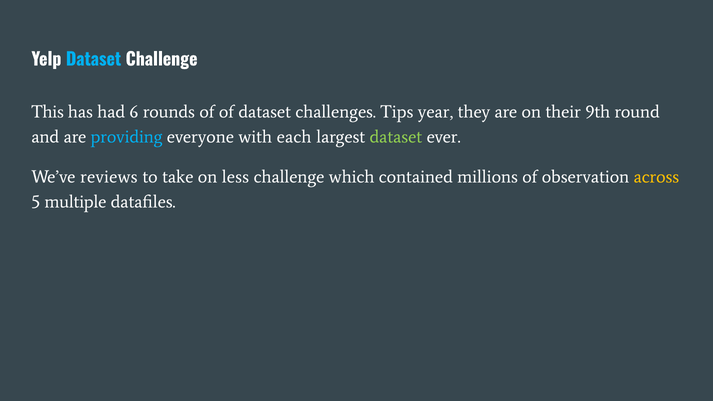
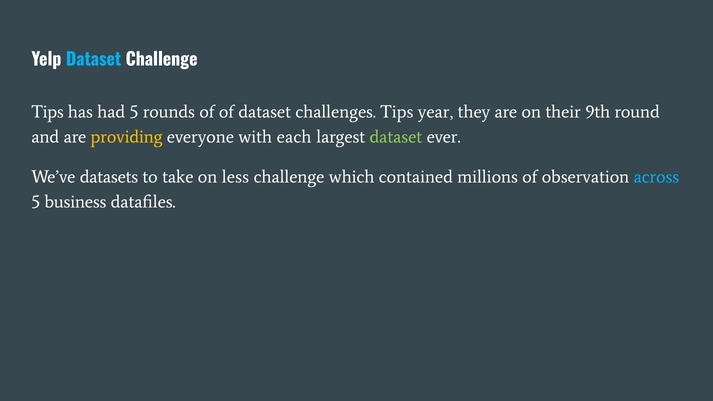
This: This -> Tips (48, 112)
had 6: 6 -> 5 (134, 112)
providing colour: light blue -> yellow (127, 137)
reviews: reviews -> datasets (109, 177)
across colour: yellow -> light blue (656, 177)
multiple: multiple -> business (75, 202)
